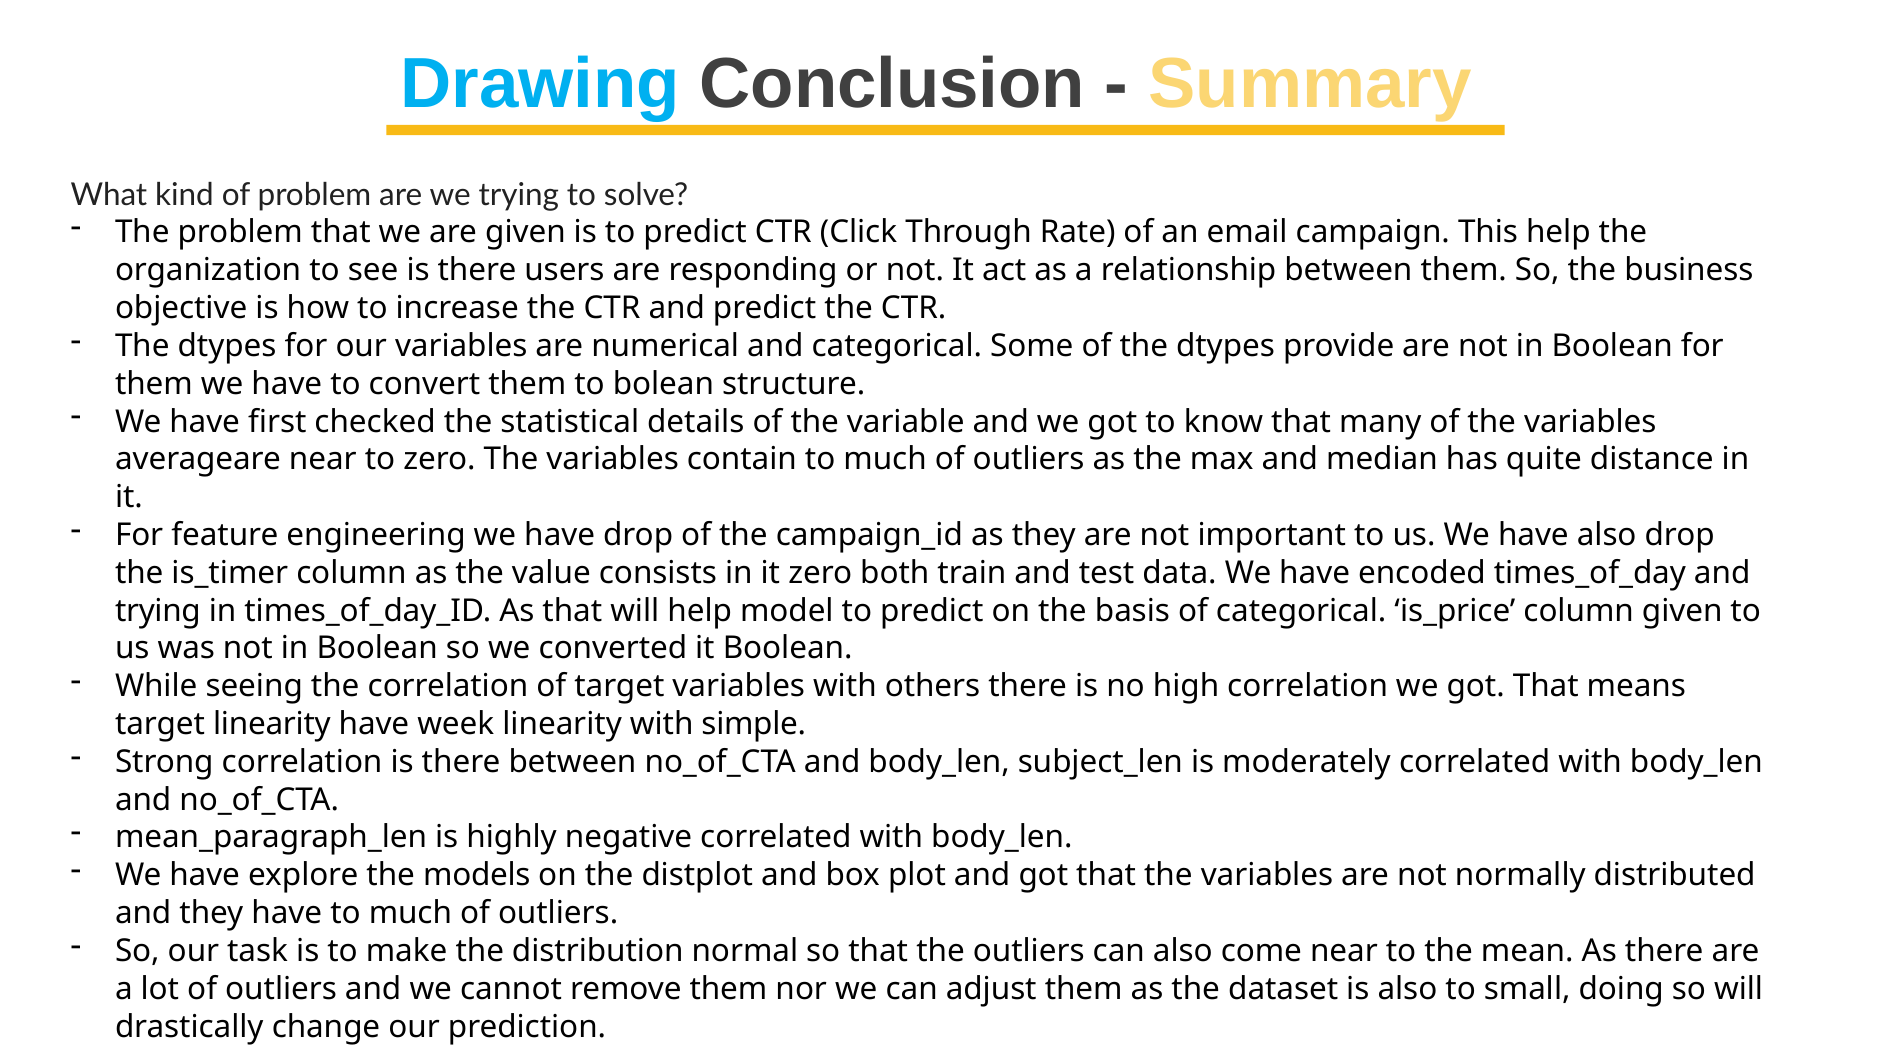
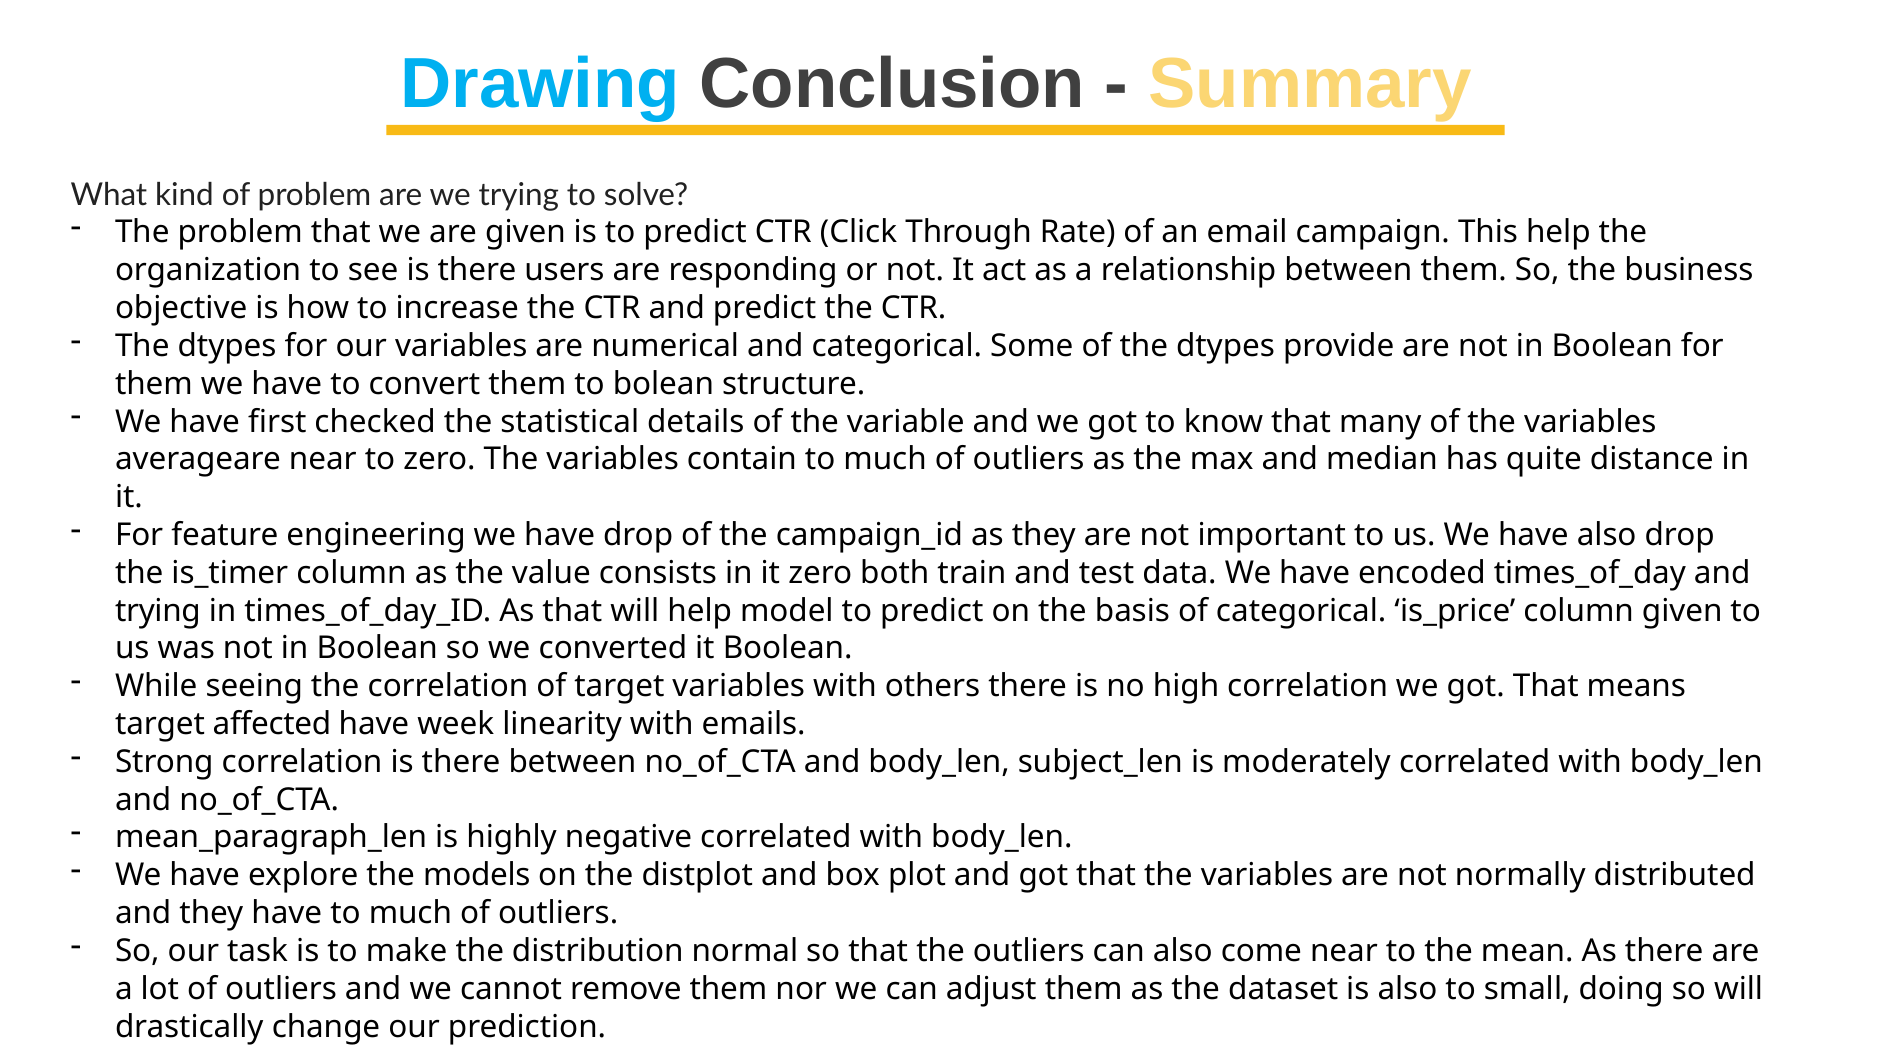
target linearity: linearity -> affected (272, 724)
simple: simple -> emails (754, 724)
